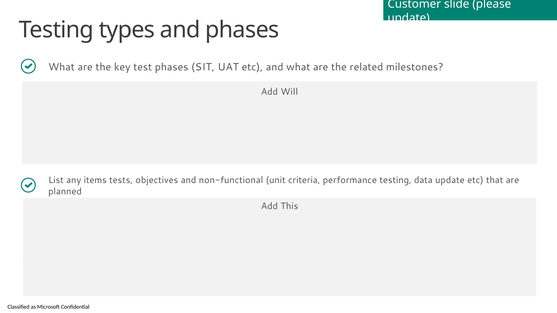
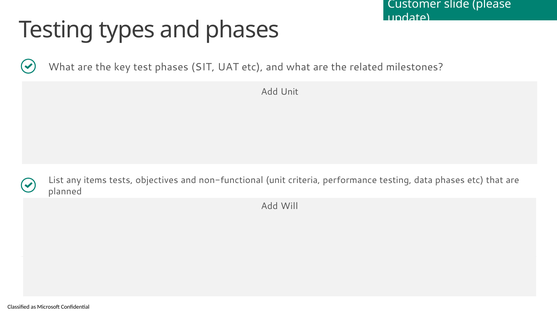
Add Will: Will -> Unit (289, 92)
data update: update -> phases (450, 180)
This: This -> Will (289, 206)
